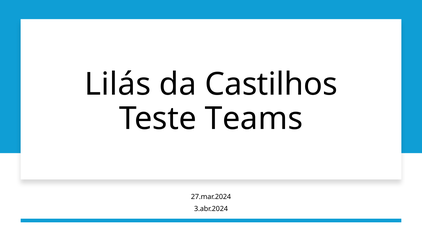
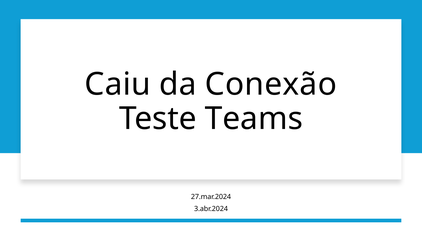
Lilás: Lilás -> Caiu (118, 84)
Castilhos: Castilhos -> Conexão (271, 84)
